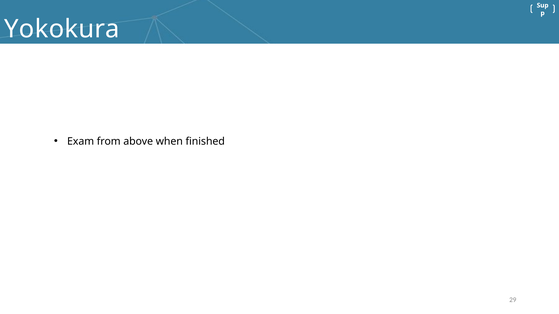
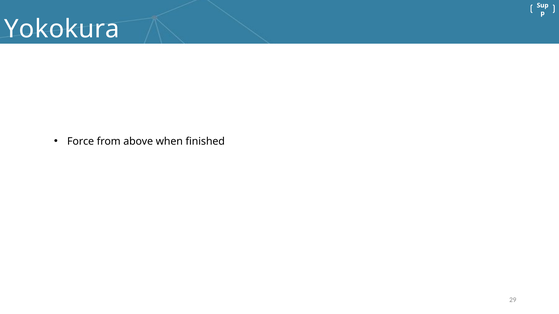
Exam: Exam -> Force (81, 142)
